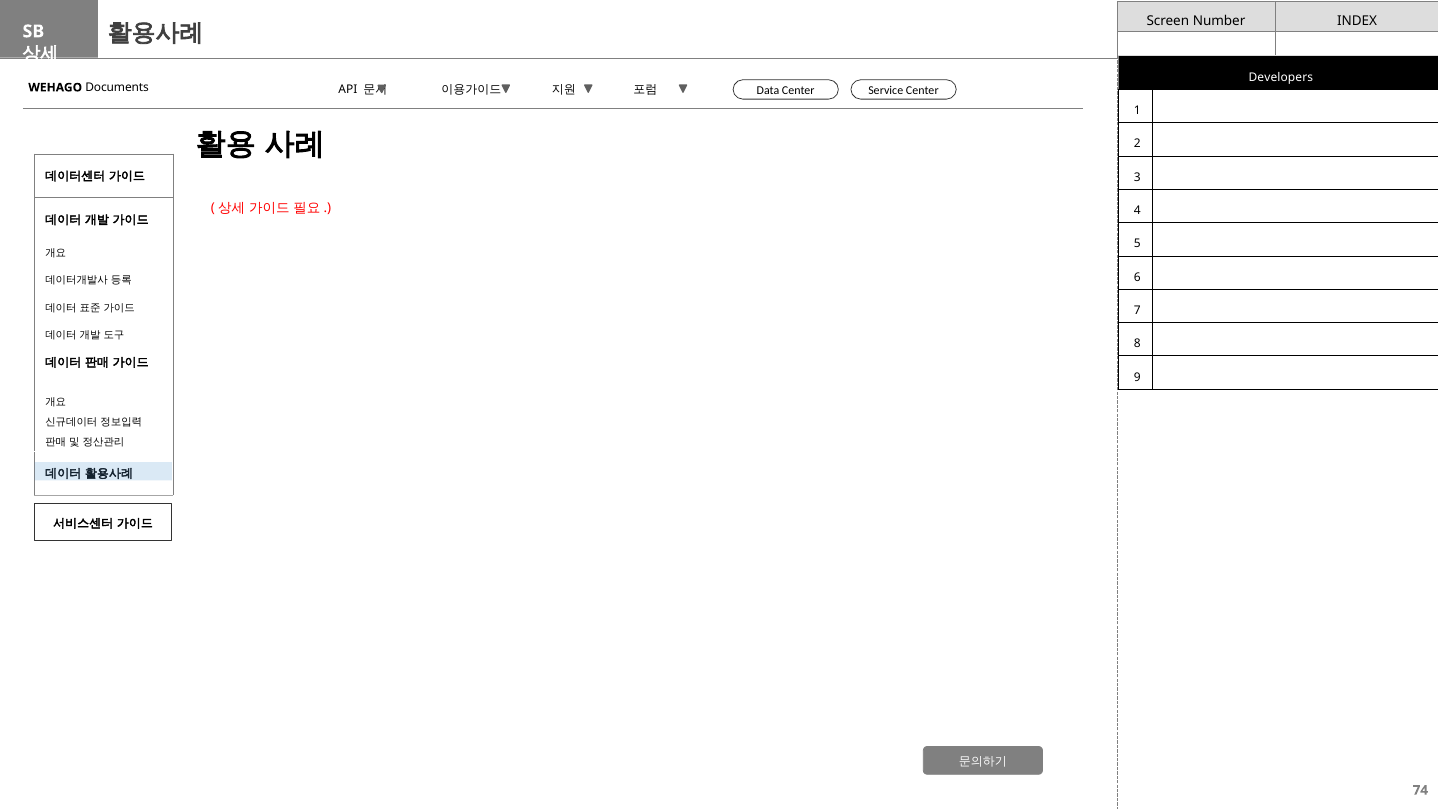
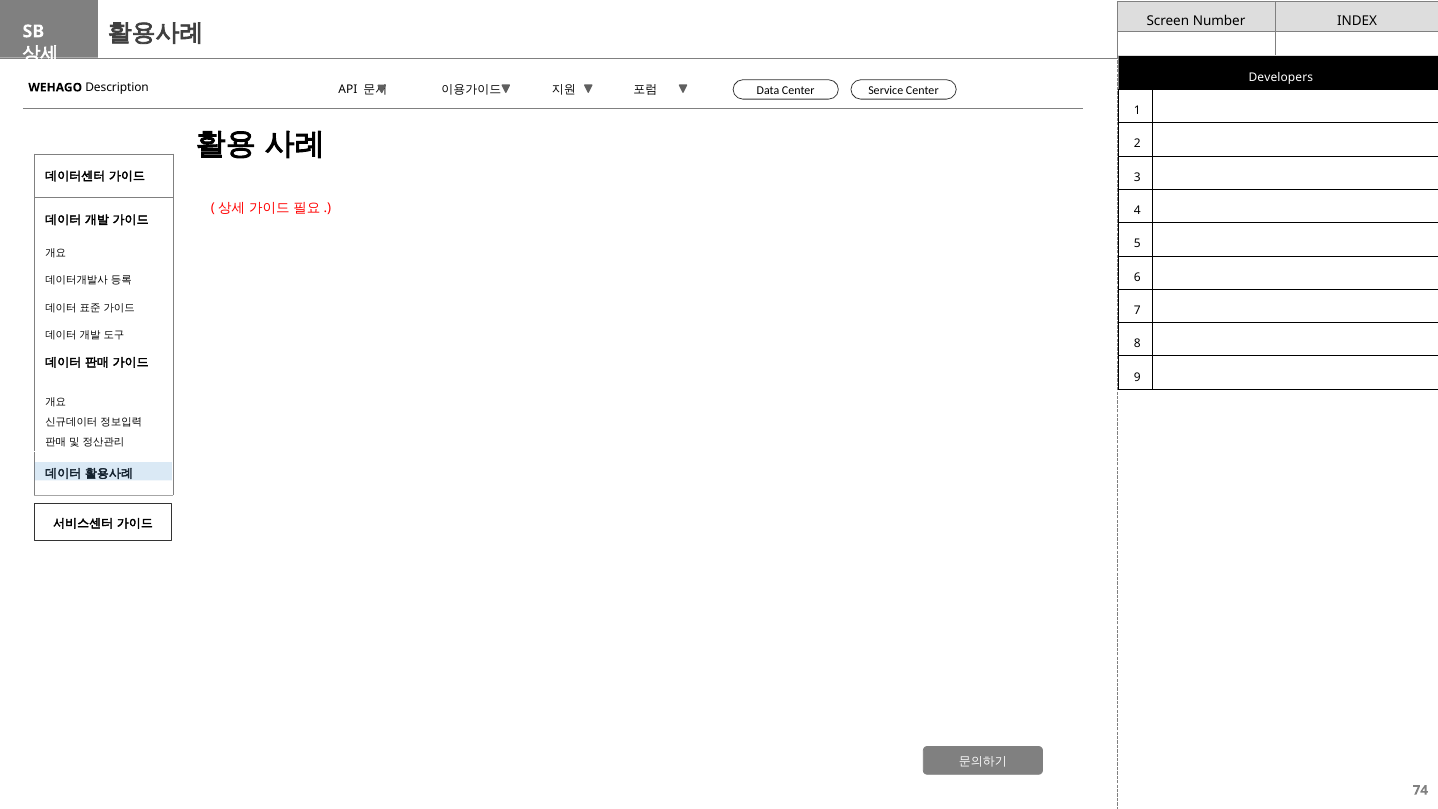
Documents: Documents -> Description (117, 87)
